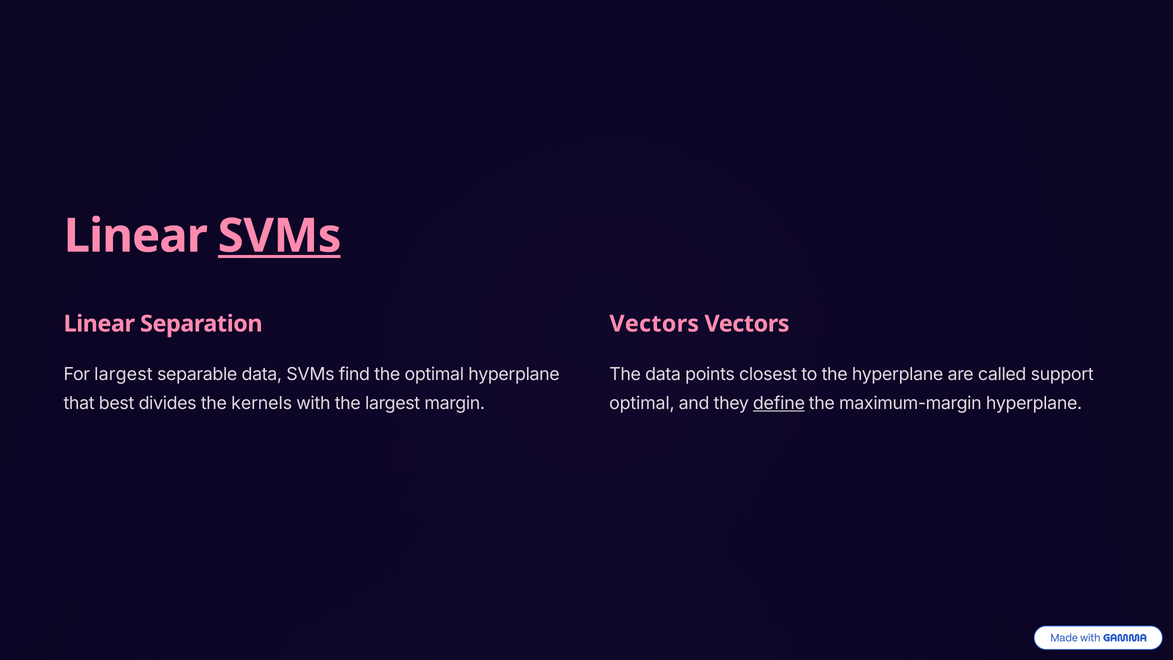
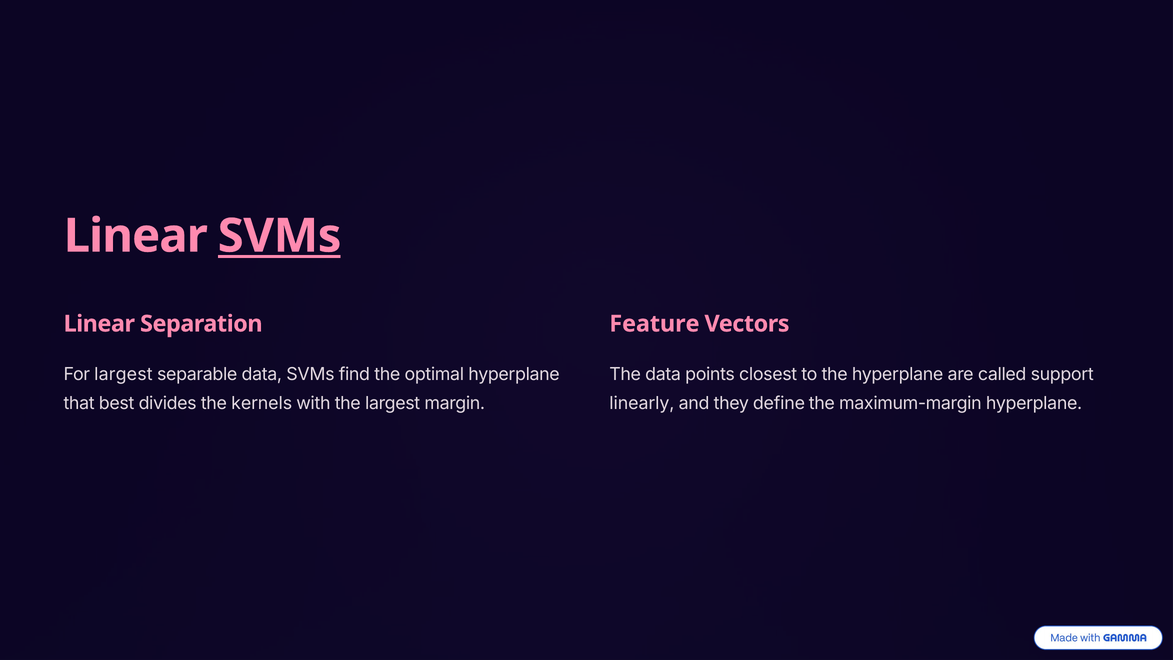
Vectors: Vectors -> Feature (654, 324)
optimal: optimal -> linearly (642, 403)
define underline: present -> none (779, 403)
